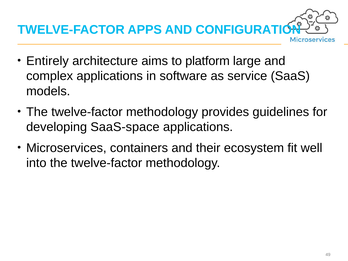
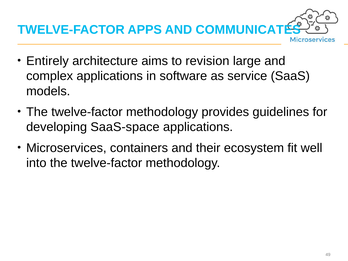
CONFIGURATION: CONFIGURATION -> COMMUNICATES (248, 30)
platform: platform -> revision (207, 61)
